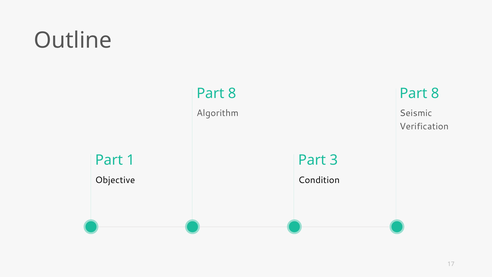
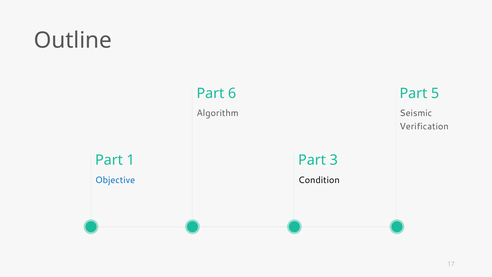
8: 8 -> 6 (232, 93)
8: 8 -> 5 (435, 93)
Objective colour: black -> blue (115, 180)
